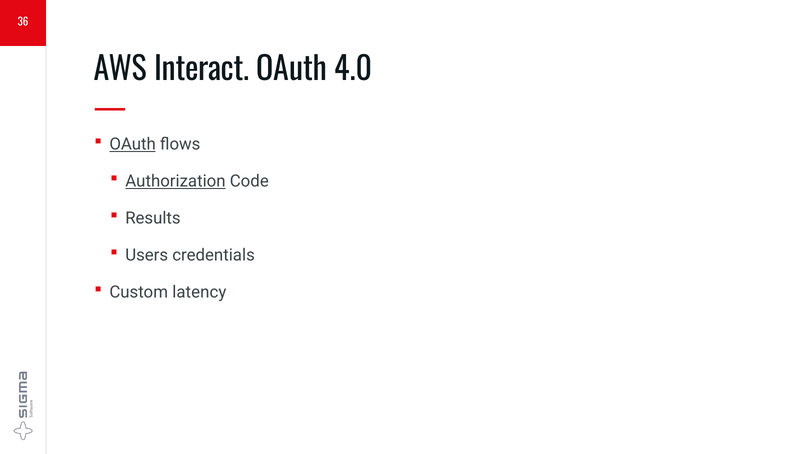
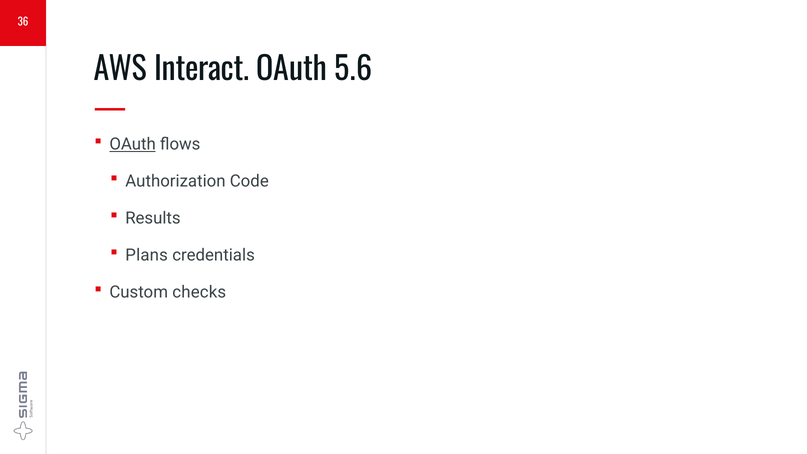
4.0: 4.0 -> 5.6 (353, 70)
Authorization underline: present -> none (175, 181)
Users: Users -> Plans (147, 255)
latency: latency -> checks (199, 292)
